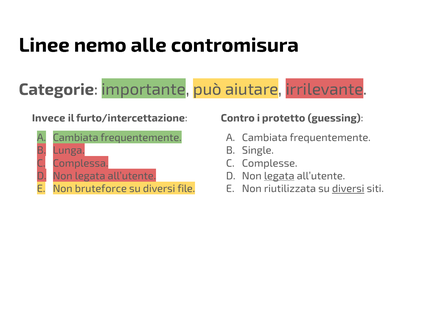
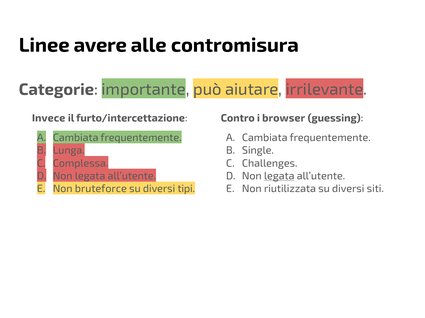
nemo: nemo -> avere (100, 45)
protetto: protetto -> browser (284, 118)
Complesse: Complesse -> Challenges (270, 164)
file: file -> tipi (186, 189)
diversi underline: present -> none (348, 189)
